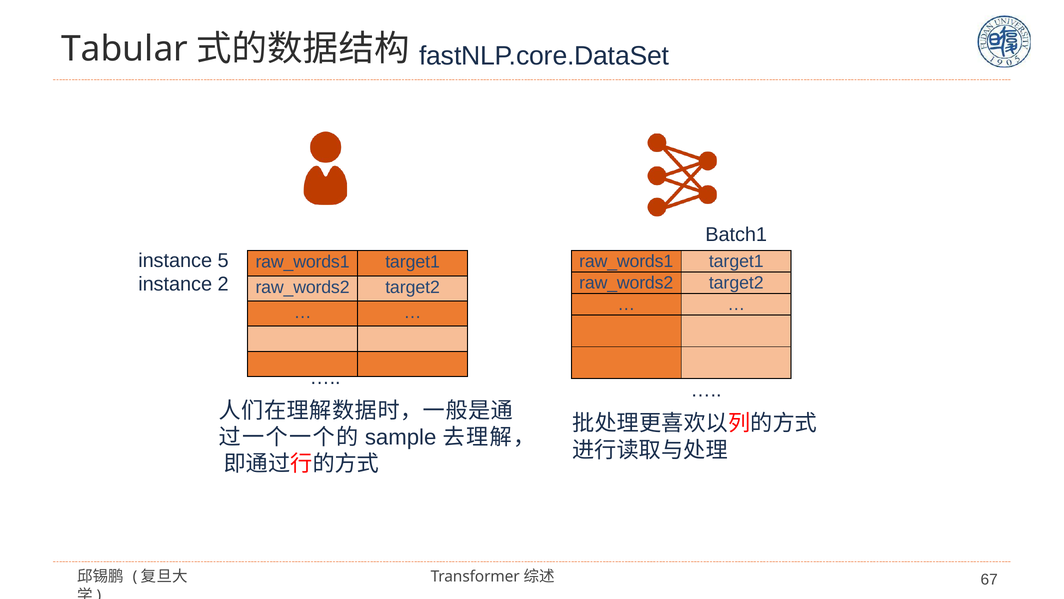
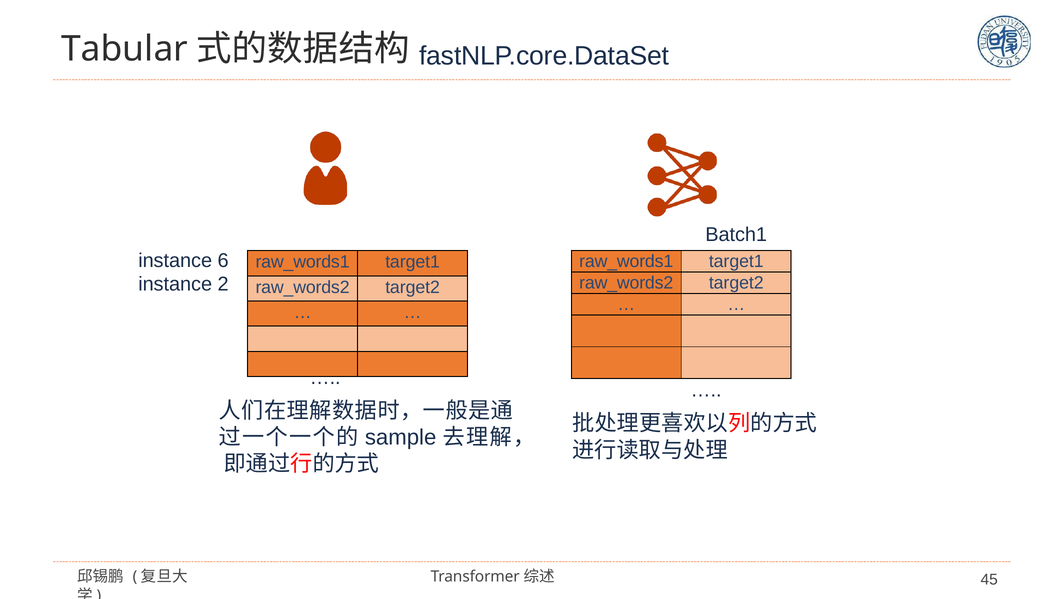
5: 5 -> 6 (223, 260)
67: 67 -> 45 (989, 579)
